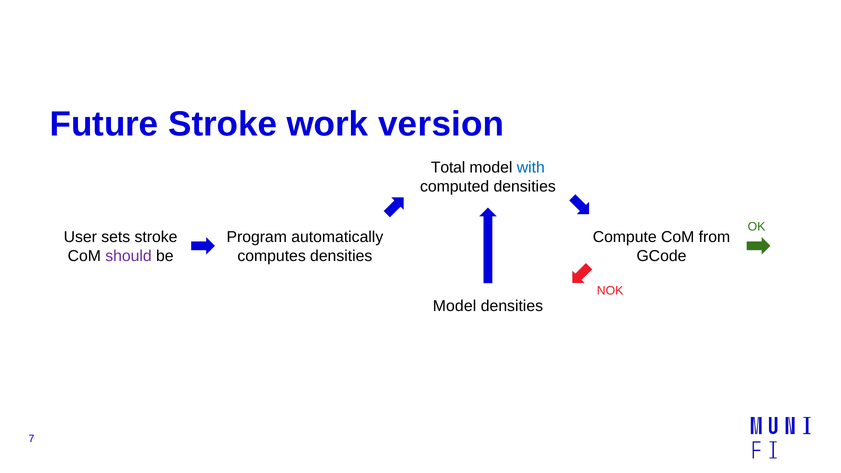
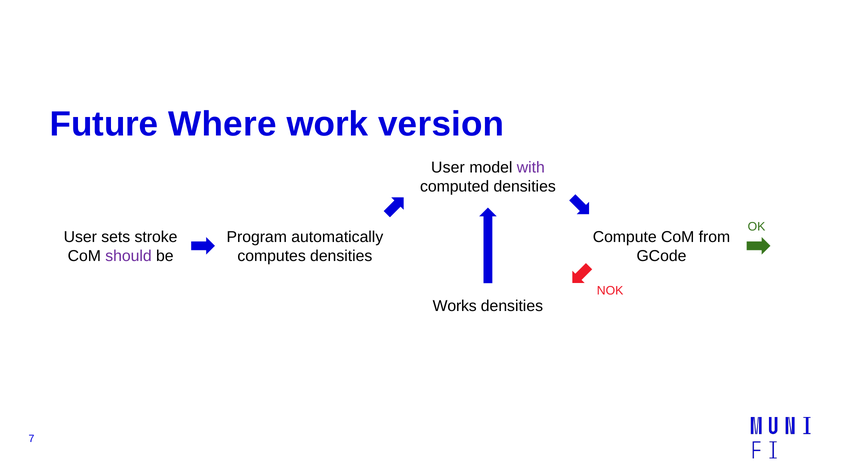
Future Stroke: Stroke -> Where (222, 124)
Total: Total -> User (448, 168)
with colour: blue -> purple (531, 168)
Model: Model -> Works (455, 306)
